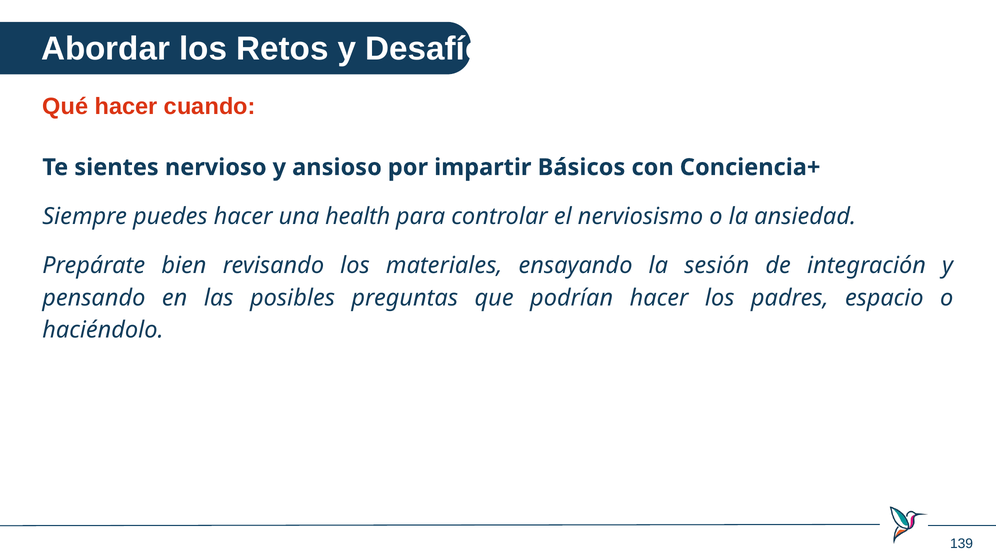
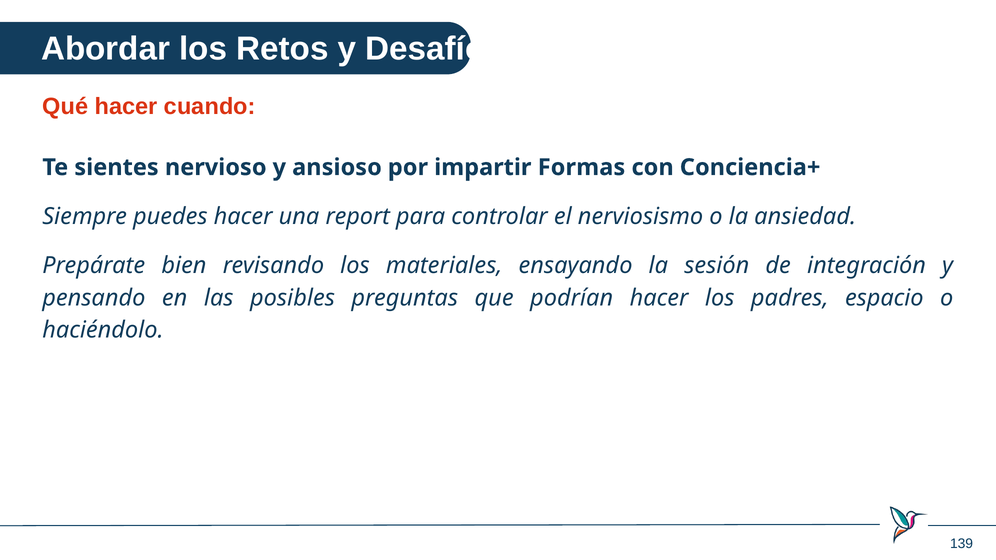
Básicos: Básicos -> Formas (581, 167)
health: health -> report (358, 216)
